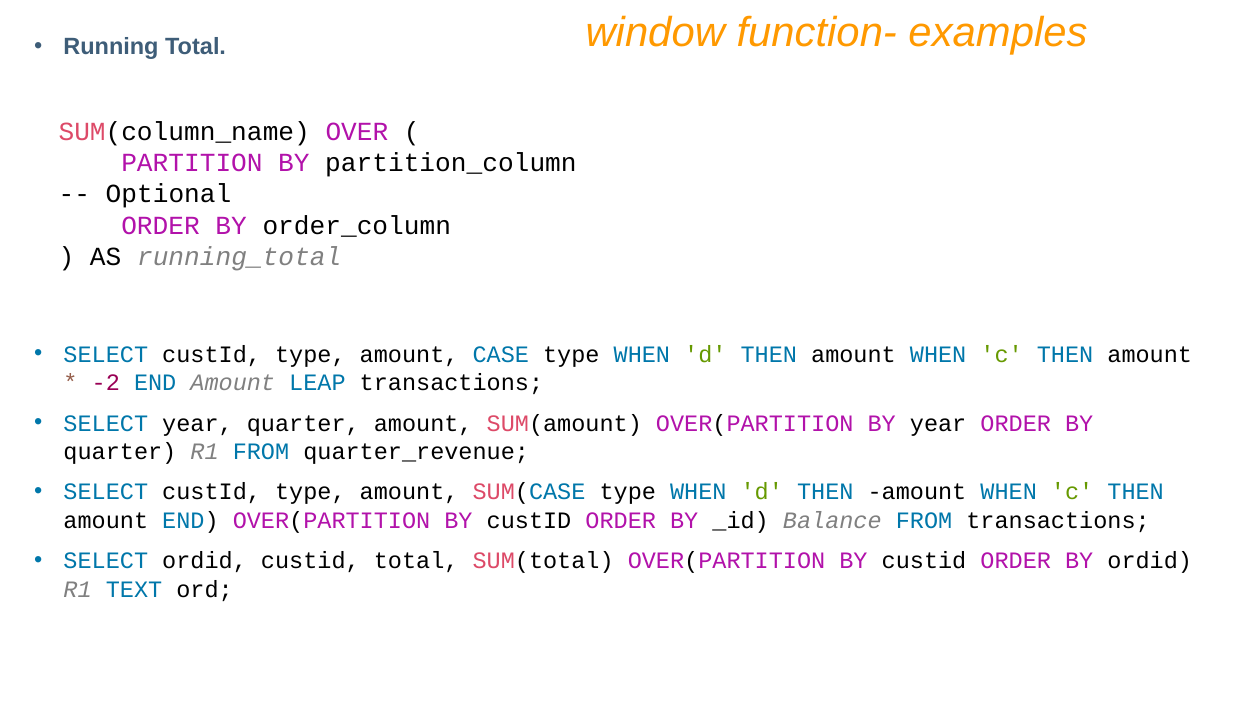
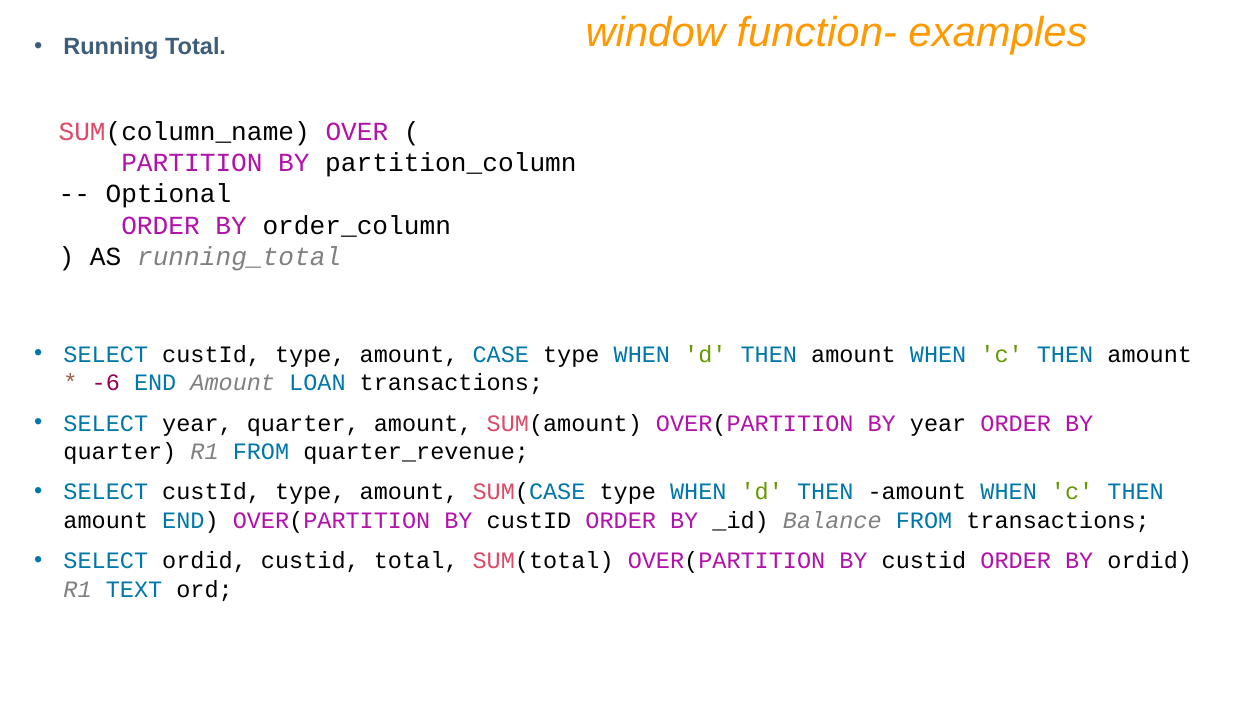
-2: -2 -> -6 (106, 383)
LEAP: LEAP -> LOAN (317, 383)
